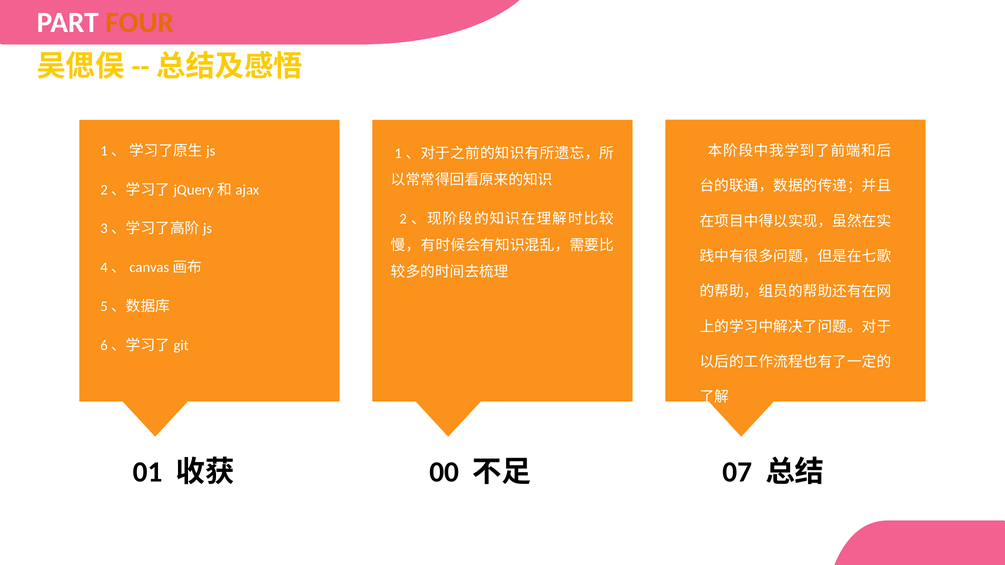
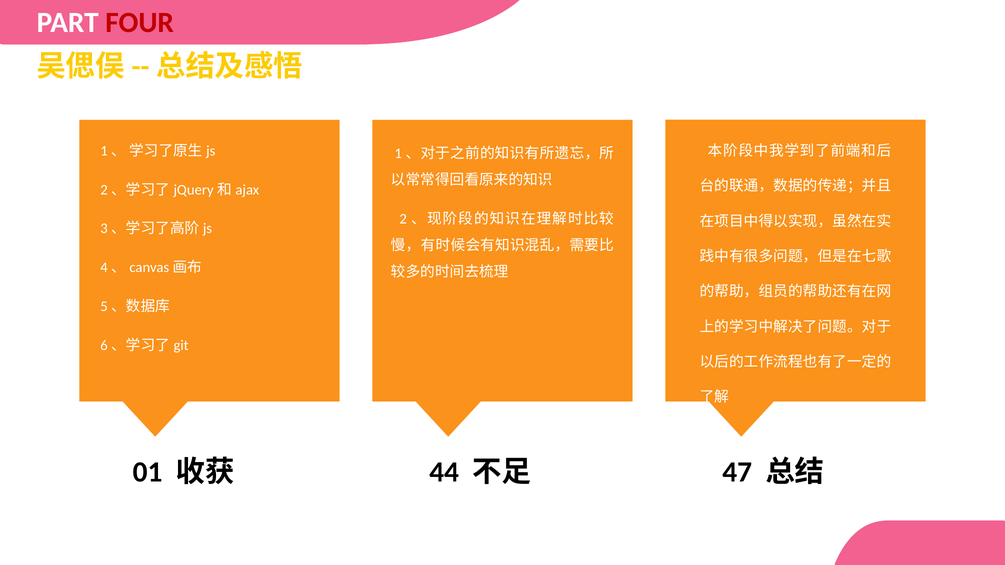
FOUR colour: orange -> red (140, 22)
00: 00 -> 44 (444, 472)
07: 07 -> 47 (737, 472)
